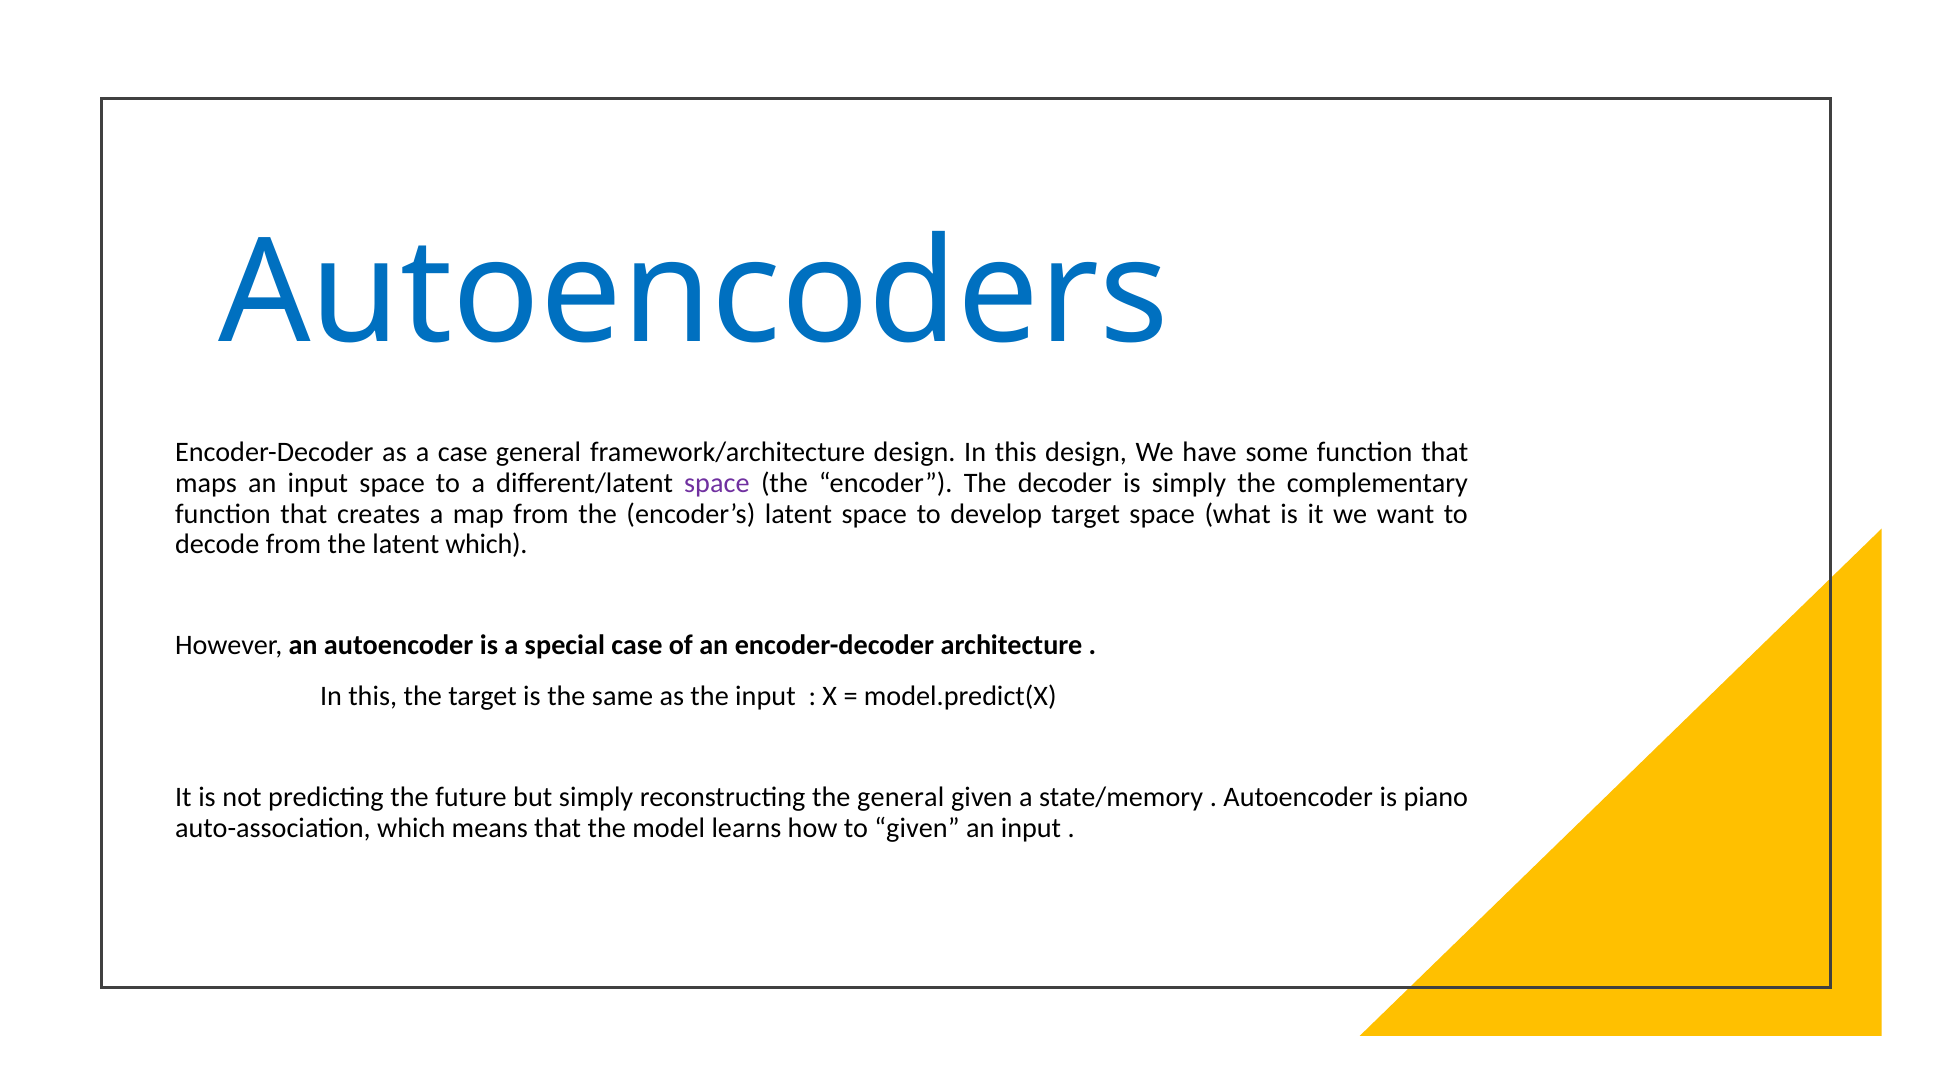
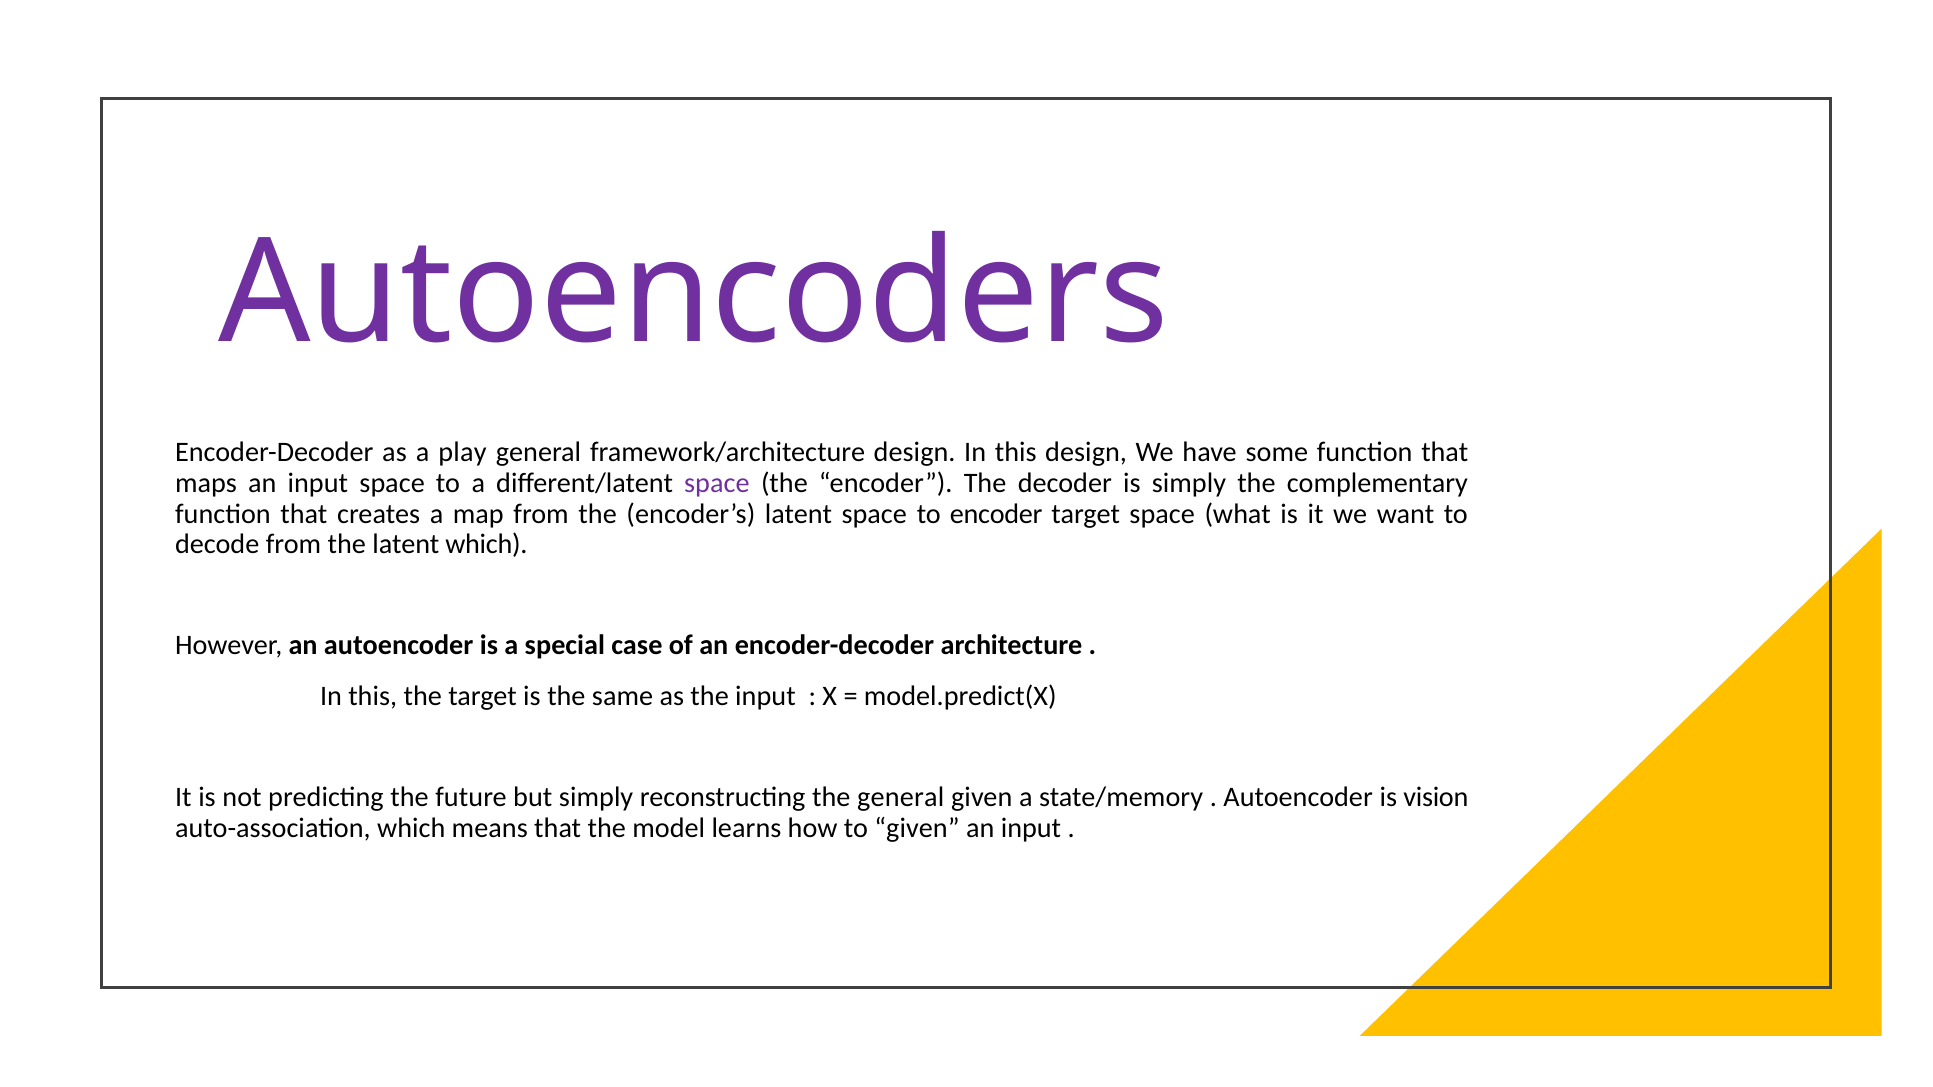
Autoencoders colour: blue -> purple (694, 294)
a case: case -> play (462, 453)
to develop: develop -> encoder (996, 514)
piano: piano -> vision (1436, 798)
